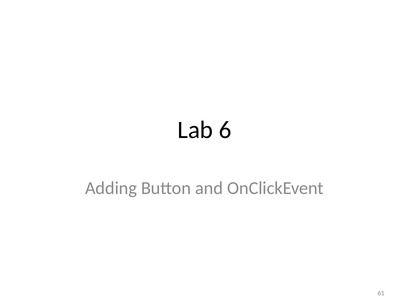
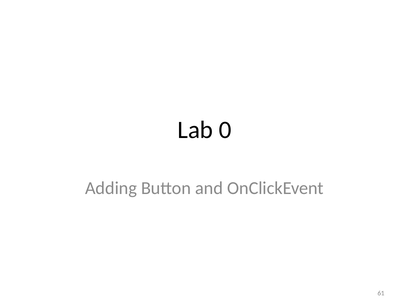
6: 6 -> 0 (225, 130)
